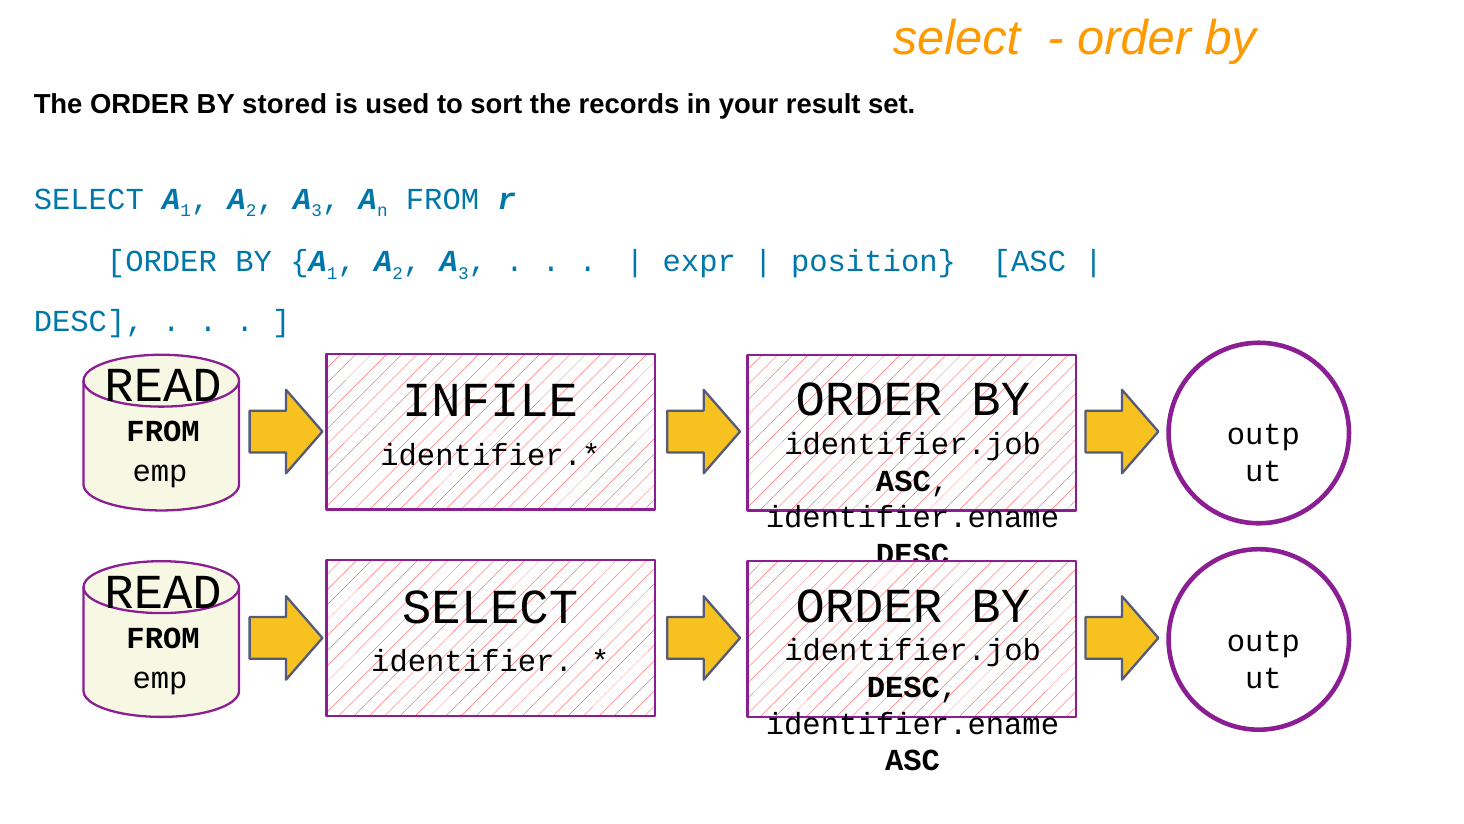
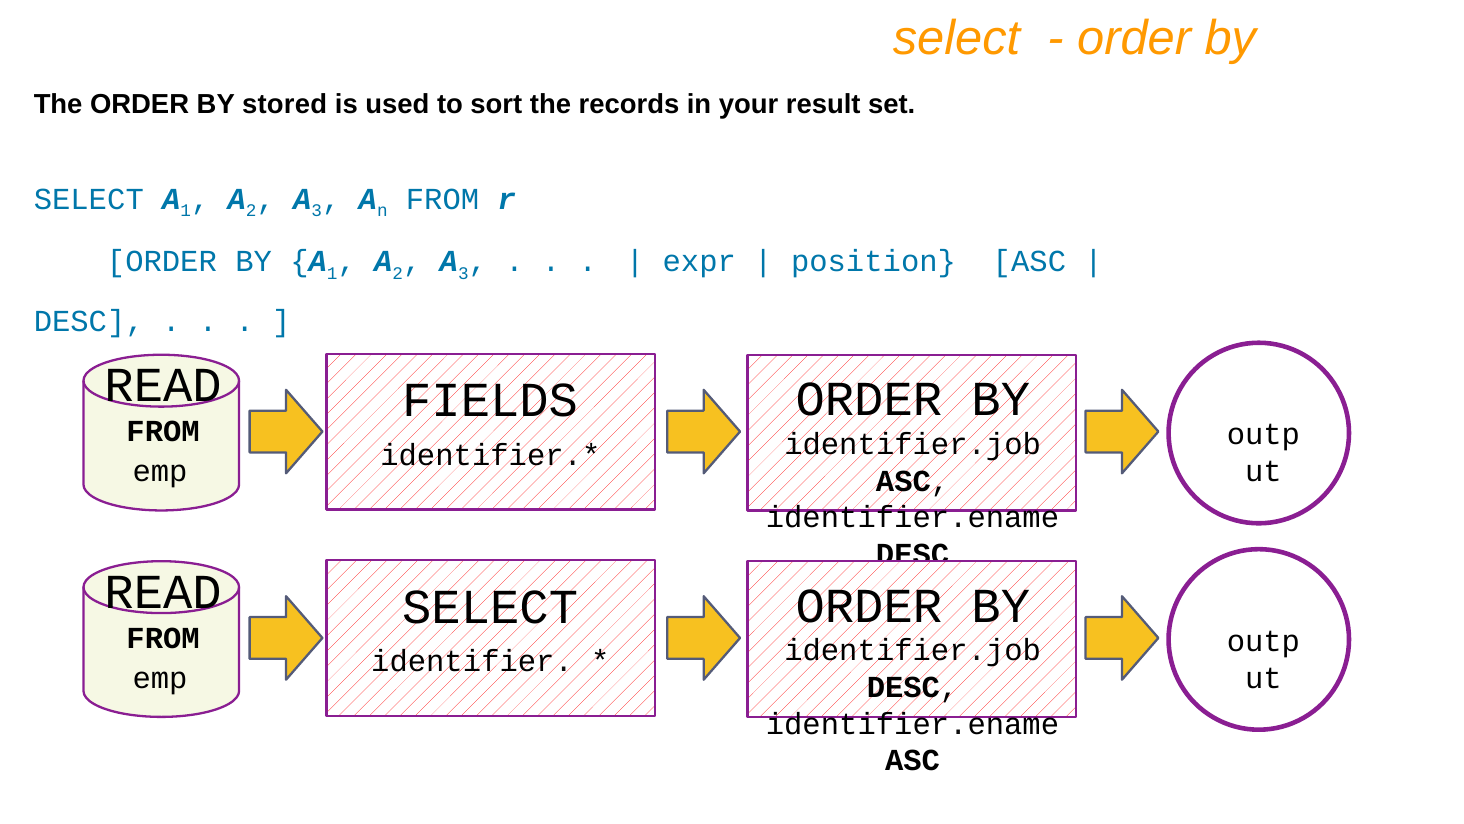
INFILE: INFILE -> FIELDS (490, 400)
